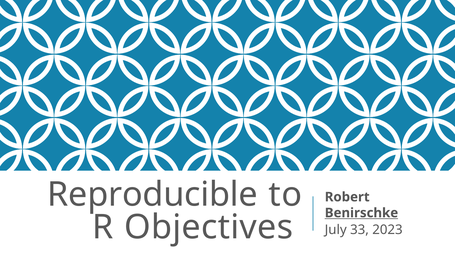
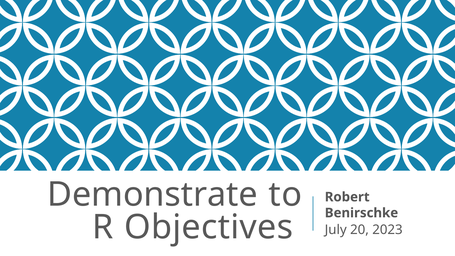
Reproducible: Reproducible -> Demonstrate (152, 195)
Benirschke underline: present -> none (361, 213)
33: 33 -> 20 (360, 230)
